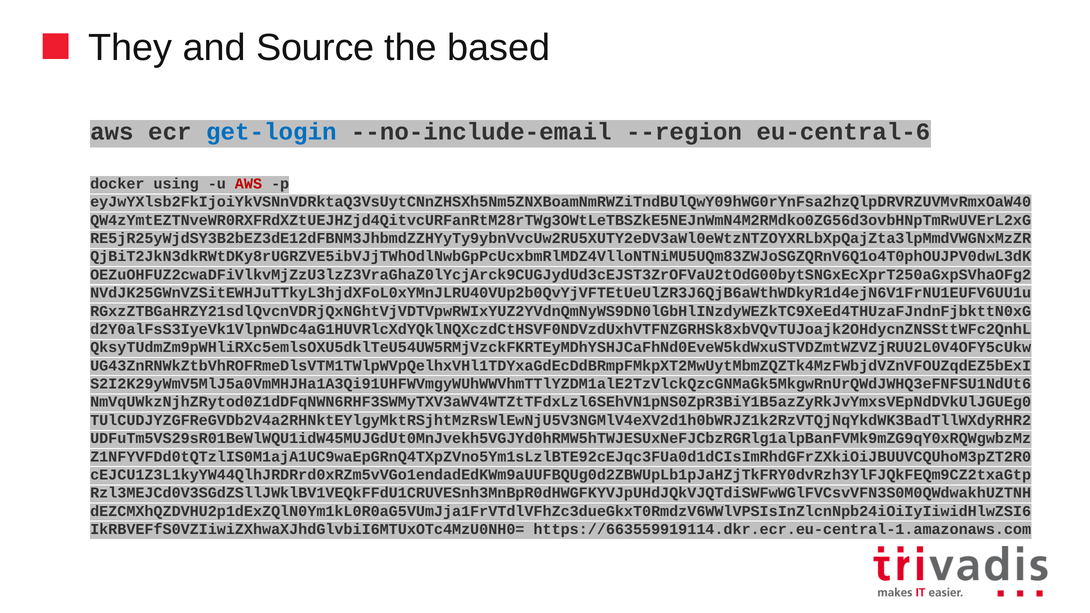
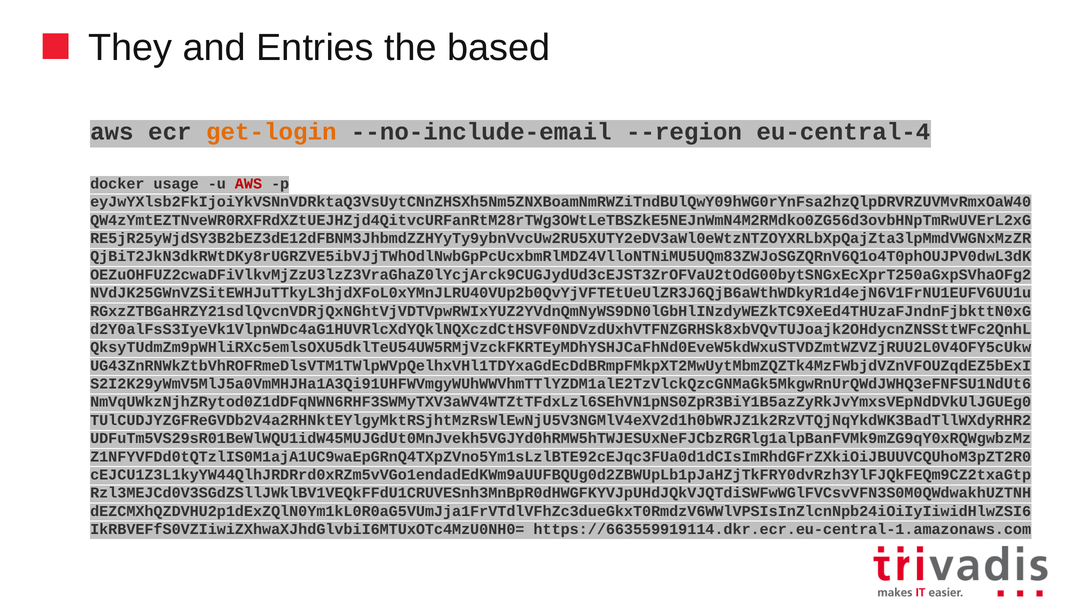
Source: Source -> Entries (315, 48)
get-login colour: blue -> orange (271, 132)
eu-central-6: eu-central-6 -> eu-central-4 (843, 132)
using: using -> usage (176, 184)
